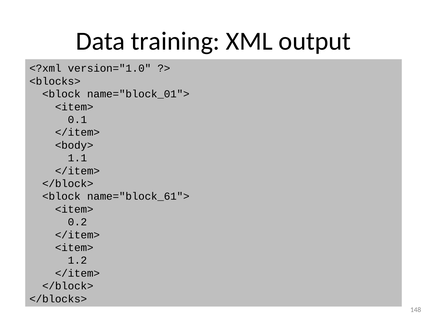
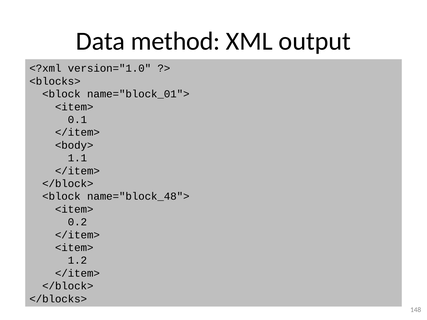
training: training -> method (175, 41)
name="block_61">: name="block_61"> -> name="block_48"> (138, 197)
